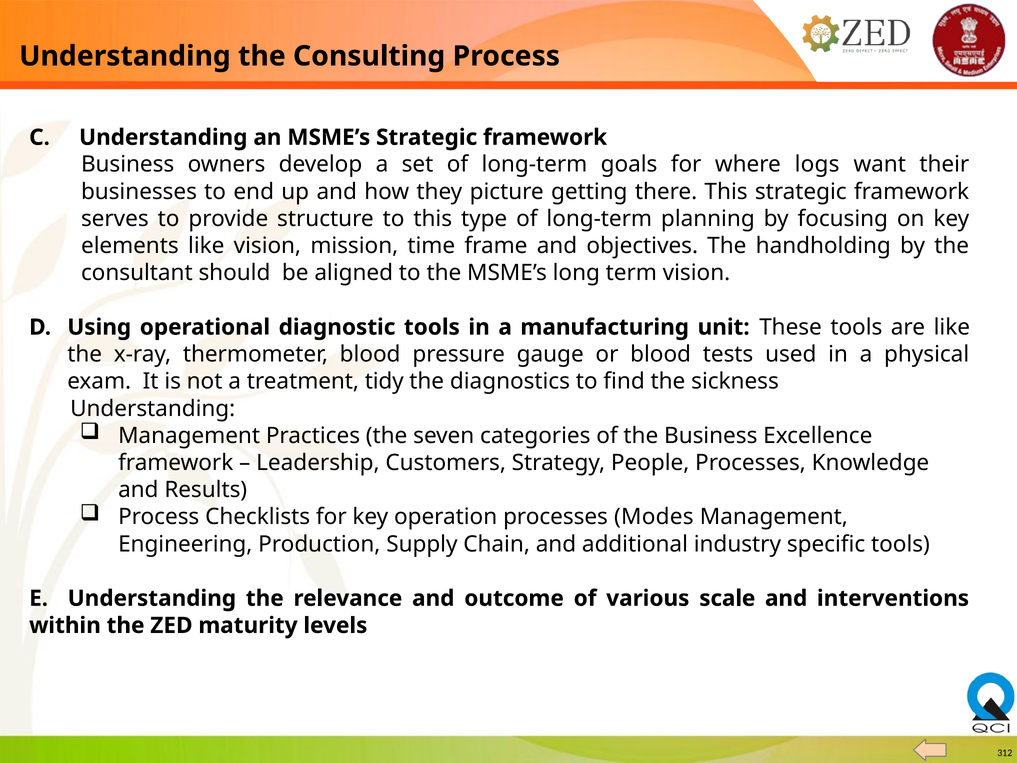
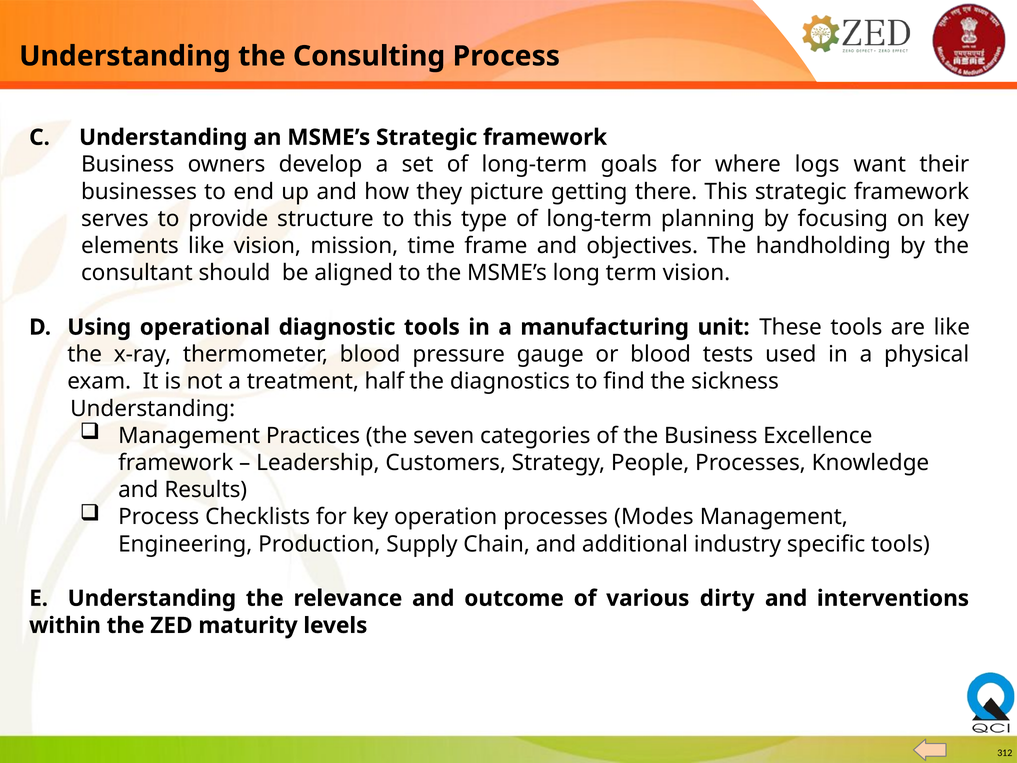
tidy: tidy -> half (384, 381)
scale: scale -> dirty (727, 598)
